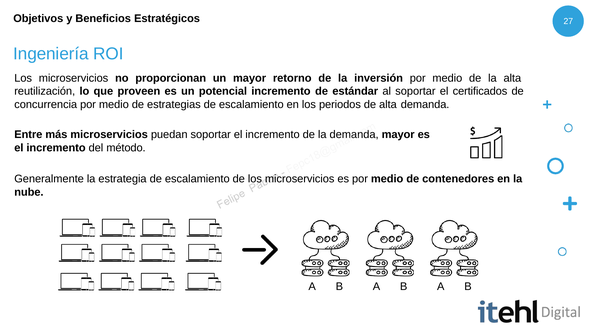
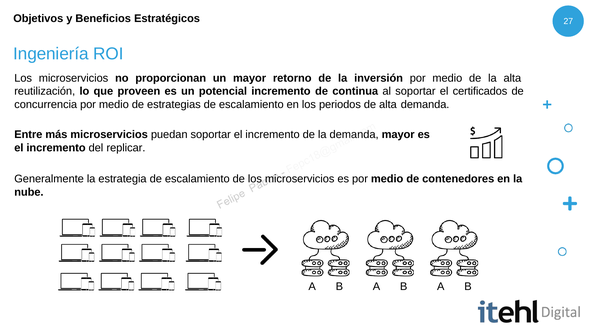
estándar: estándar -> continua (355, 91)
método: método -> replicar (126, 148)
